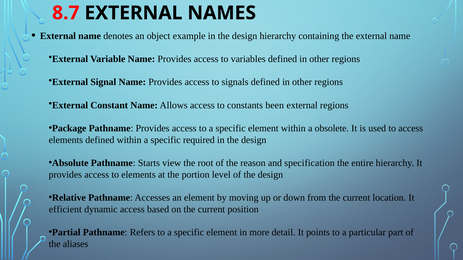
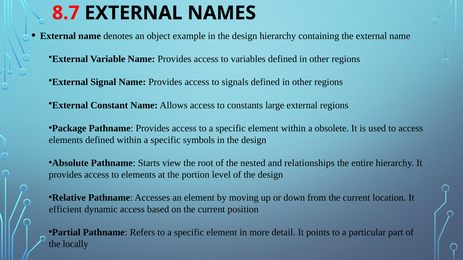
been: been -> large (275, 105)
required: required -> symbols (199, 140)
reason: reason -> nested (253, 163)
specification: specification -> relationships (309, 163)
aliases: aliases -> locally (76, 244)
